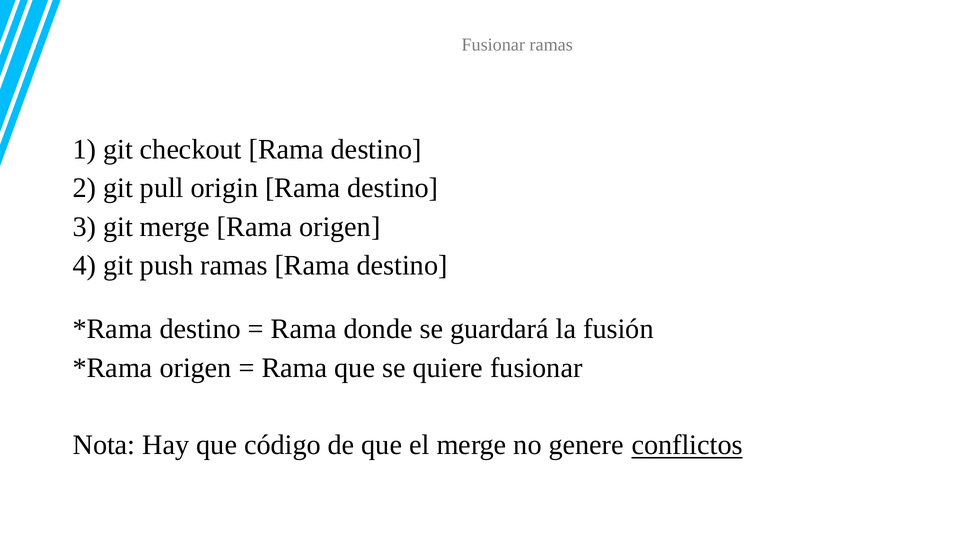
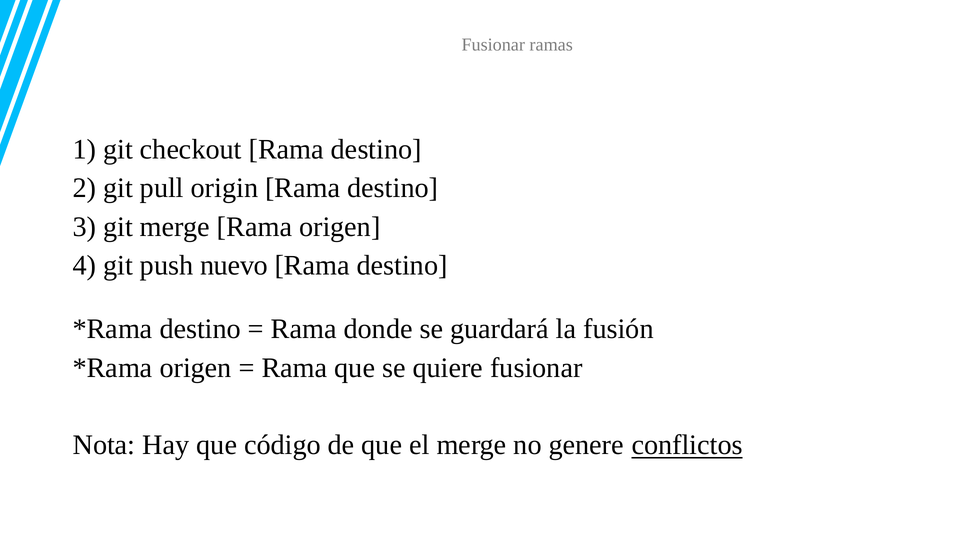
push ramas: ramas -> nuevo (234, 266)
